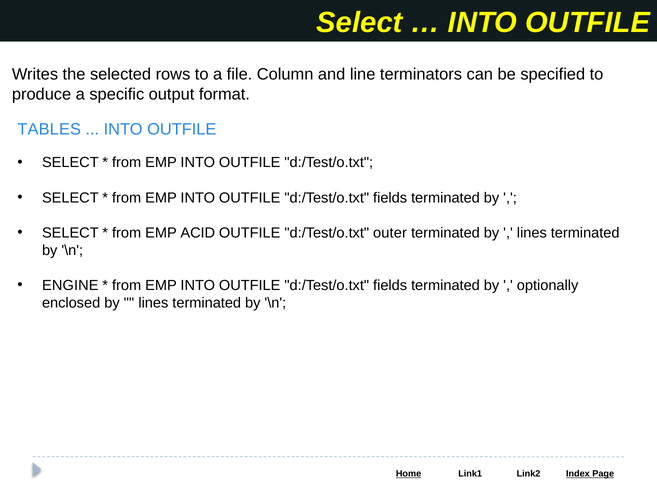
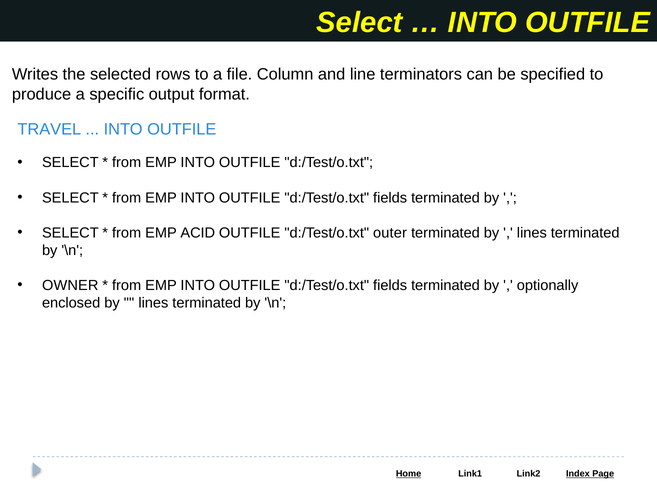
TABLES: TABLES -> TRAVEL (49, 129)
ENGINE: ENGINE -> OWNER (70, 285)
